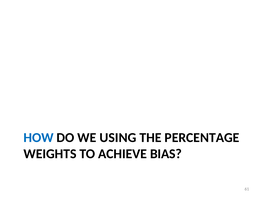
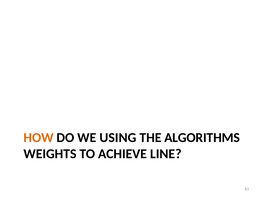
HOW colour: blue -> orange (39, 138)
PERCENTAGE: PERCENTAGE -> ALGORITHMS (202, 138)
BIAS: BIAS -> LINE (166, 154)
